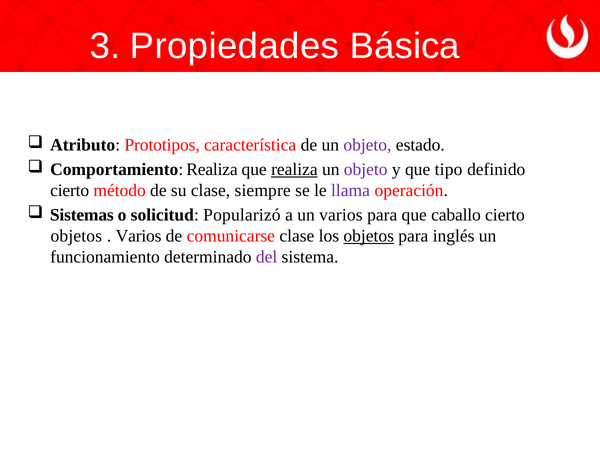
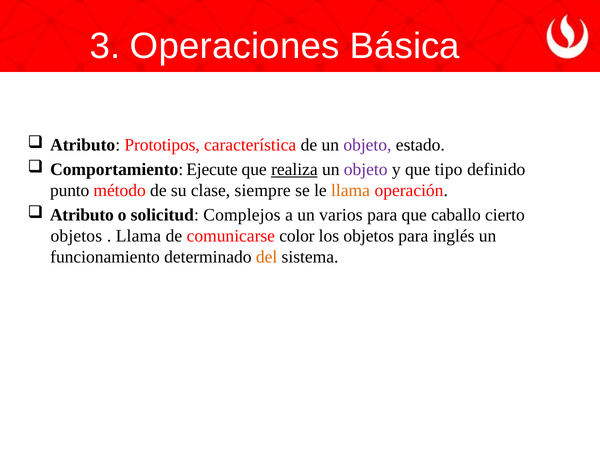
Propiedades: Propiedades -> Operaciones (235, 46)
Comportamiento Realiza: Realiza -> Ejecute (212, 170)
cierto: cierto -> punto (70, 191)
llama colour: purple -> orange (351, 191)
Sistemas: Sistemas -> Atributo (82, 215)
Popularizó: Popularizó -> Complejos (242, 215)
Varios: Varios -> Llama (138, 236)
comunicarse clase: clase -> color (297, 236)
objetos underline: present -> none (369, 236)
del colour: purple -> orange (267, 257)
